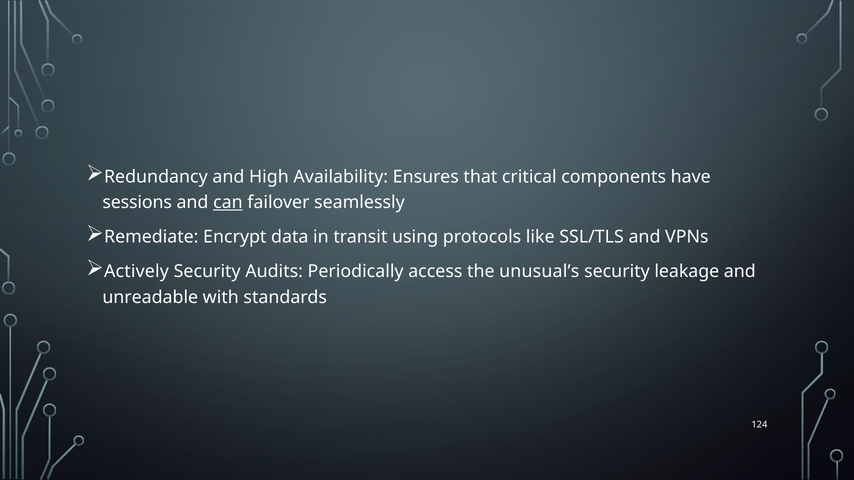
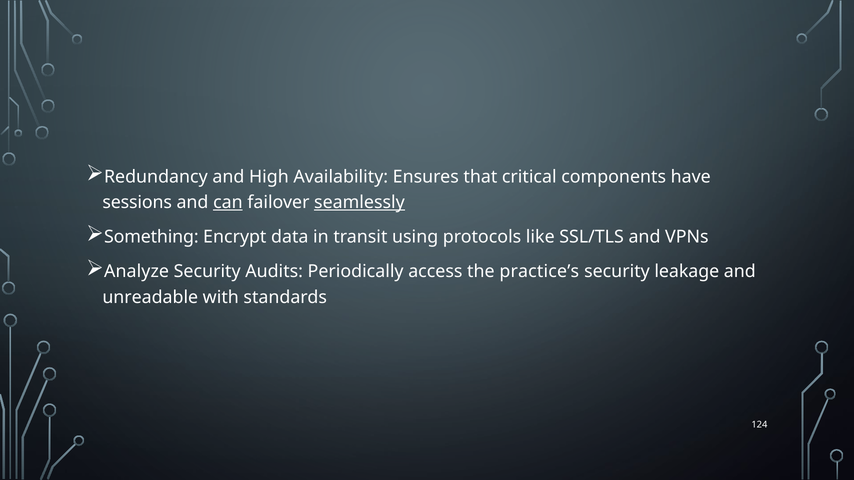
seamlessly underline: none -> present (359, 203)
Remediate: Remediate -> Something (151, 237)
Actively: Actively -> Analyze (137, 272)
unusual’s: unusual’s -> practice’s (539, 272)
